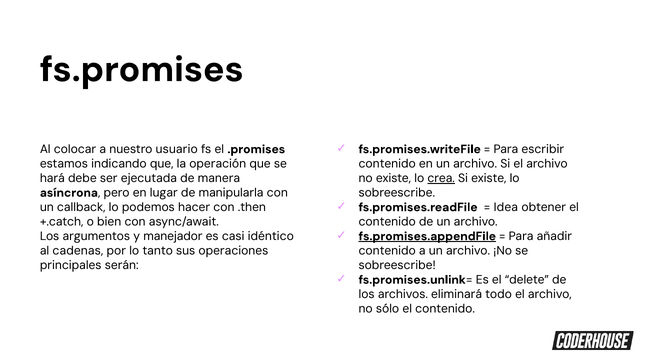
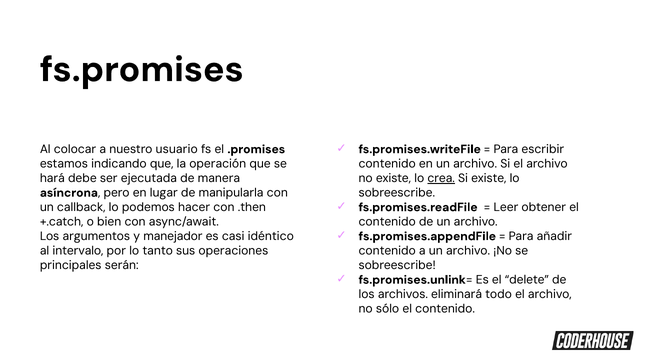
Idea: Idea -> Leer (506, 207)
fs.promises.appendFile underline: present -> none (427, 236)
cadenas: cadenas -> intervalo (78, 251)
